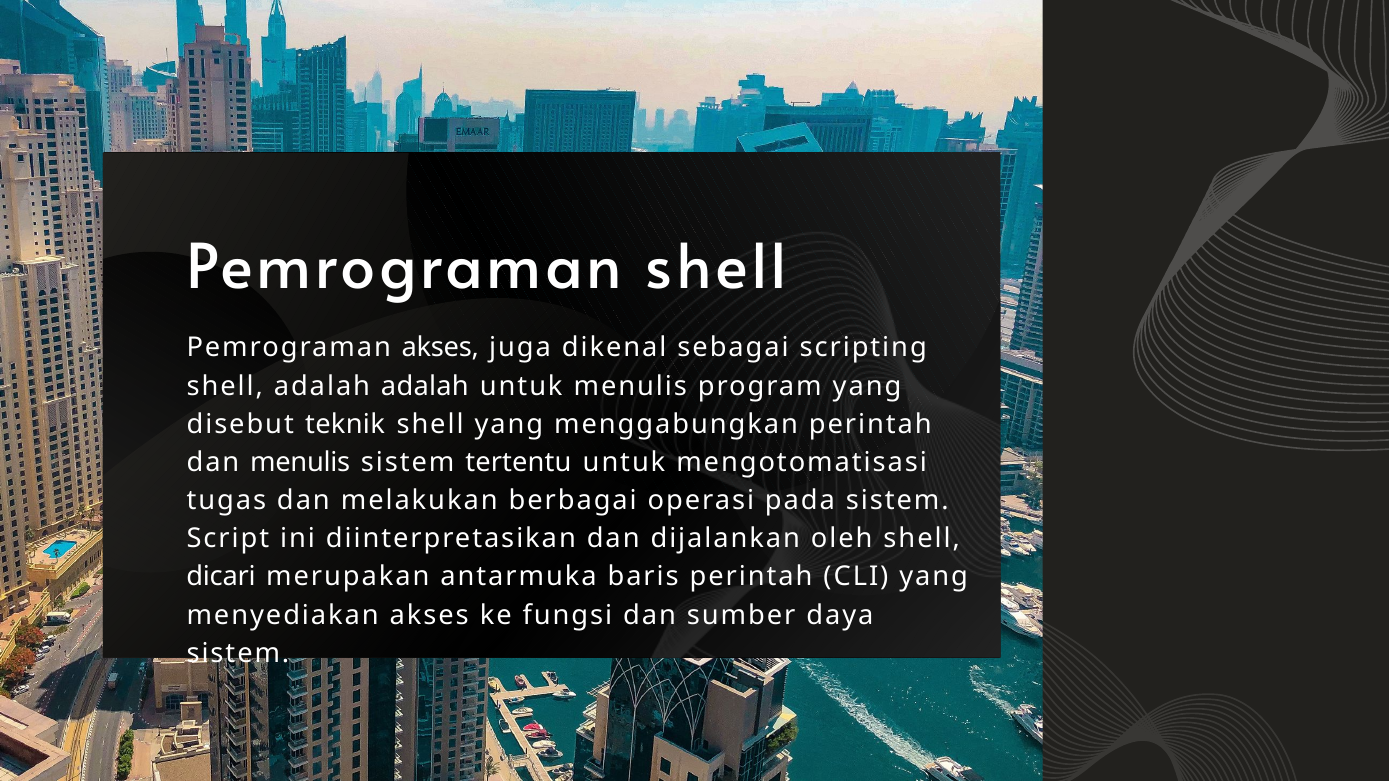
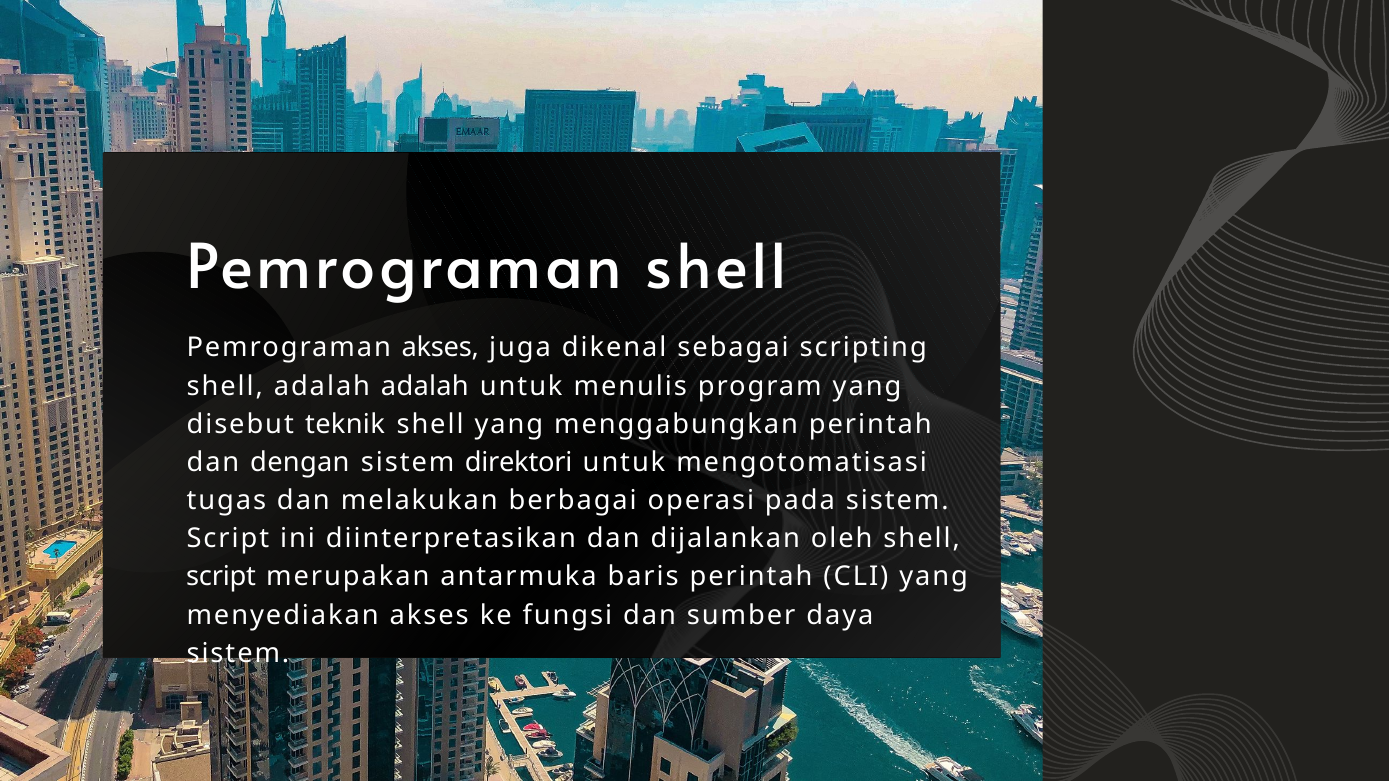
dan menulis: menulis -> dengan (300, 463)
tertentu: tertentu -> direktori (519, 463)
dicari: dicari -> script (221, 577)
